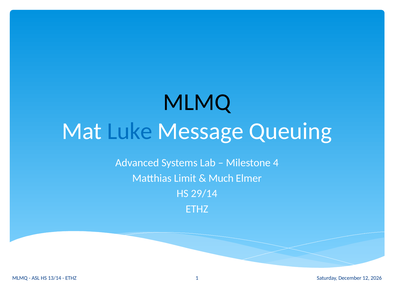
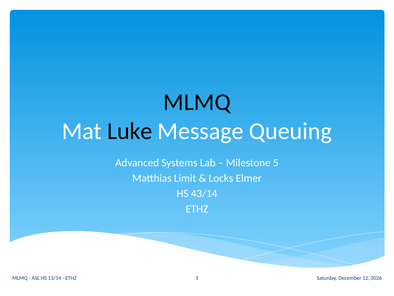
Luke colour: blue -> black (130, 131)
4: 4 -> 5 (276, 163)
Much: Much -> Locks (221, 178)
29/14: 29/14 -> 43/14 (204, 193)
